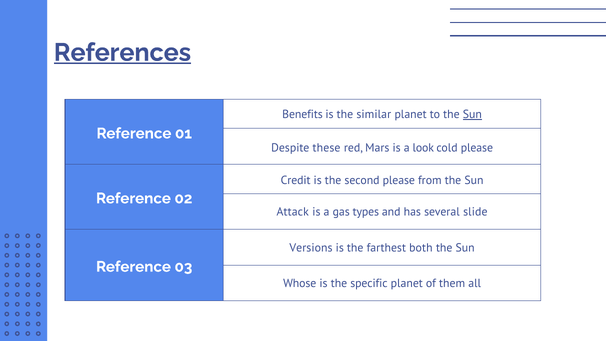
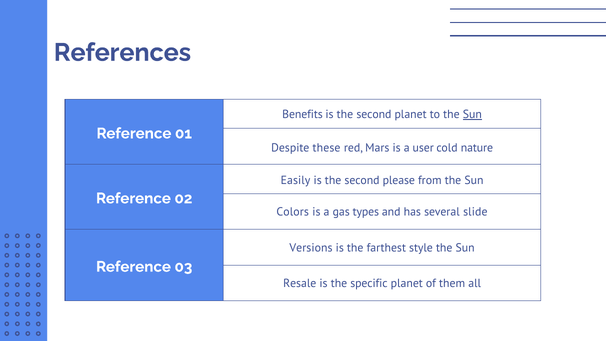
References underline: present -> none (122, 52)
similar: similar -> second (374, 114)
look: look -> user (423, 148)
cold please: please -> nature (477, 148)
Credit: Credit -> Easily (296, 180)
Attack: Attack -> Colors (293, 212)
both: both -> style (421, 248)
Whose: Whose -> Resale (300, 283)
